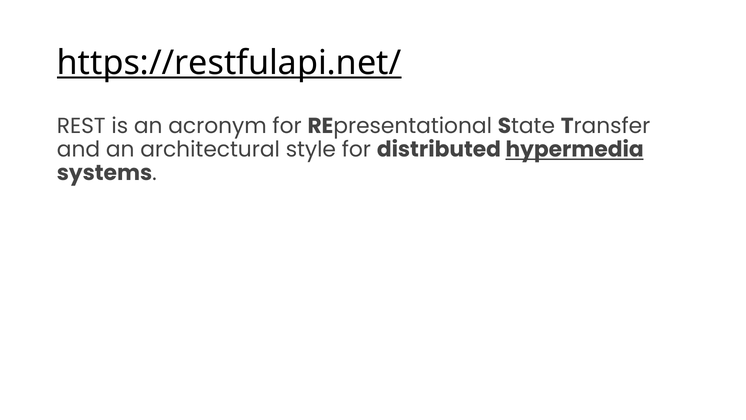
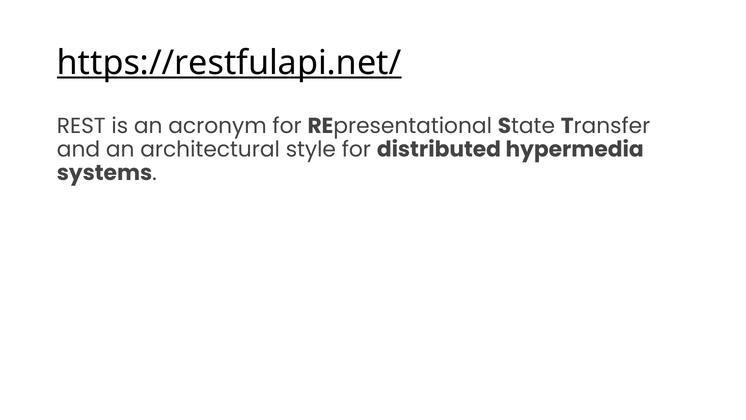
hypermedia underline: present -> none (575, 150)
